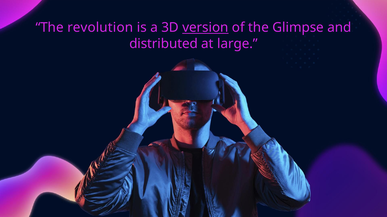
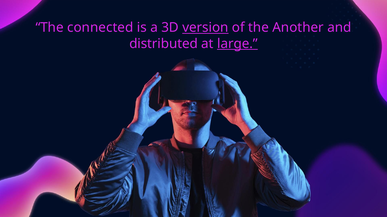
revolution: revolution -> connected (100, 28)
Glimpse: Glimpse -> Another (298, 28)
large underline: none -> present (237, 44)
